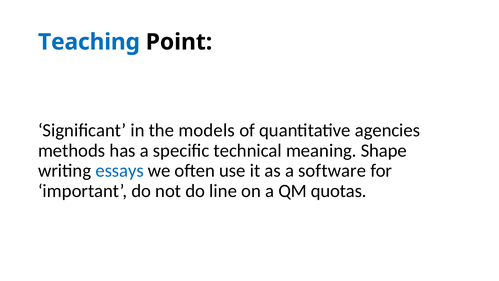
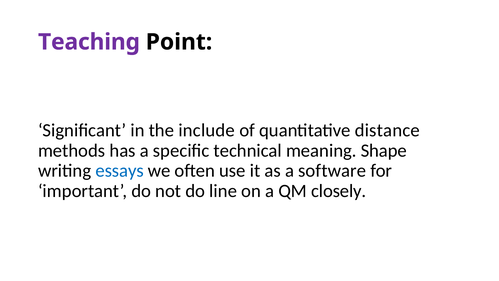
Teaching colour: blue -> purple (89, 42)
models: models -> include (207, 130)
agencies: agencies -> distance (387, 130)
quotas: quotas -> closely (339, 191)
